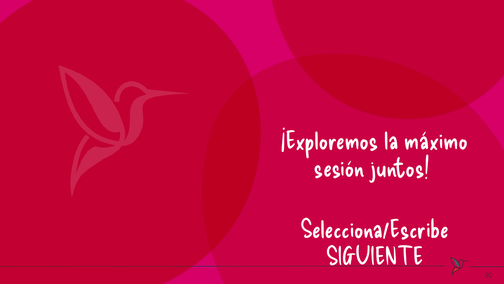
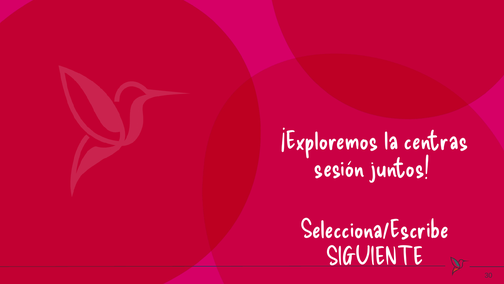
máximo: máximo -> centras (436, 141)
